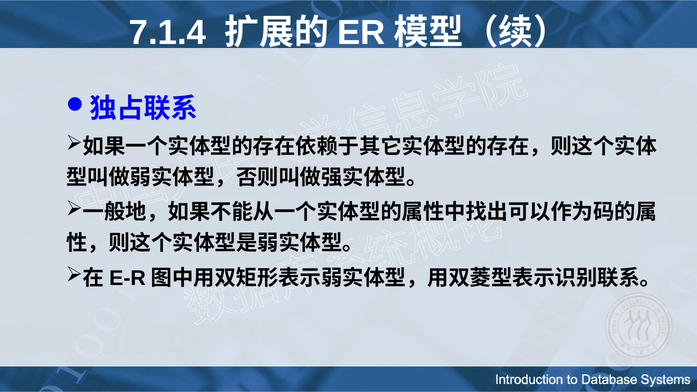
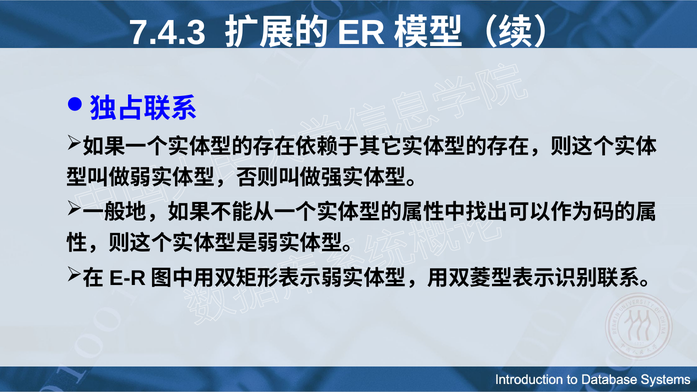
7.1.4: 7.1.4 -> 7.4.3 (168, 33)
